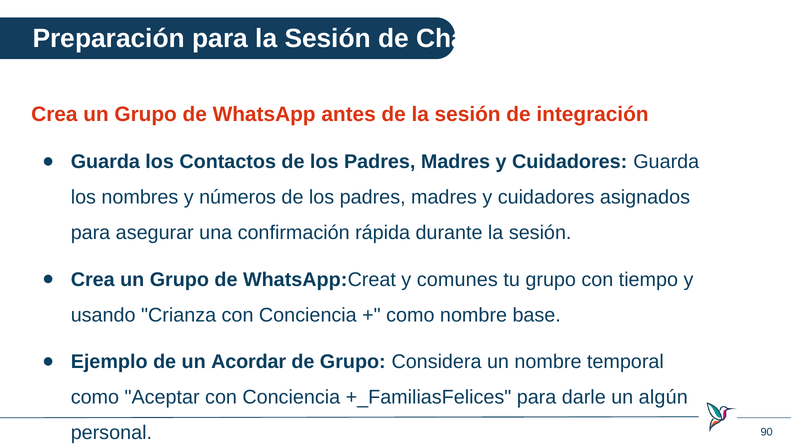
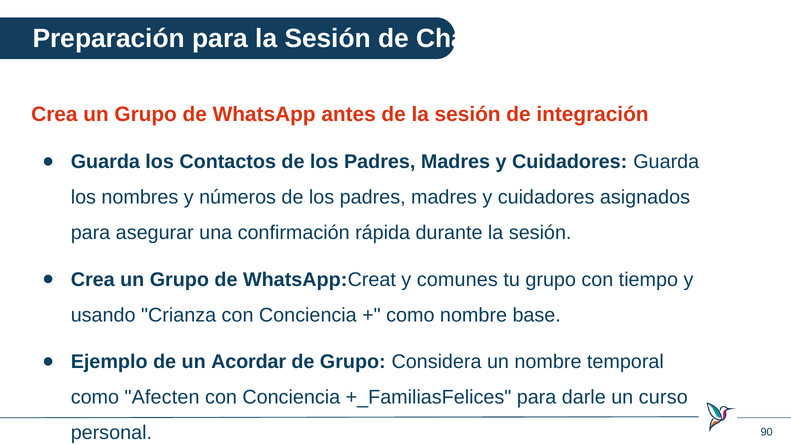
Aceptar: Aceptar -> Afecten (162, 397)
algún: algún -> curso (663, 397)
